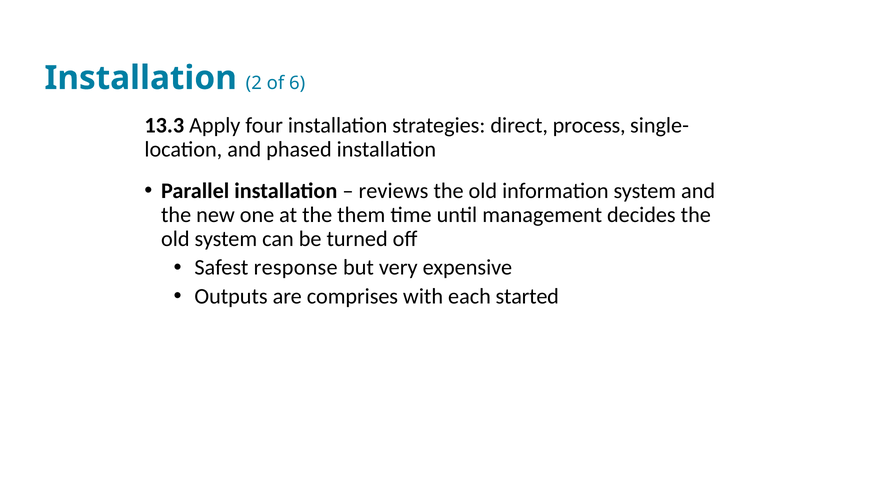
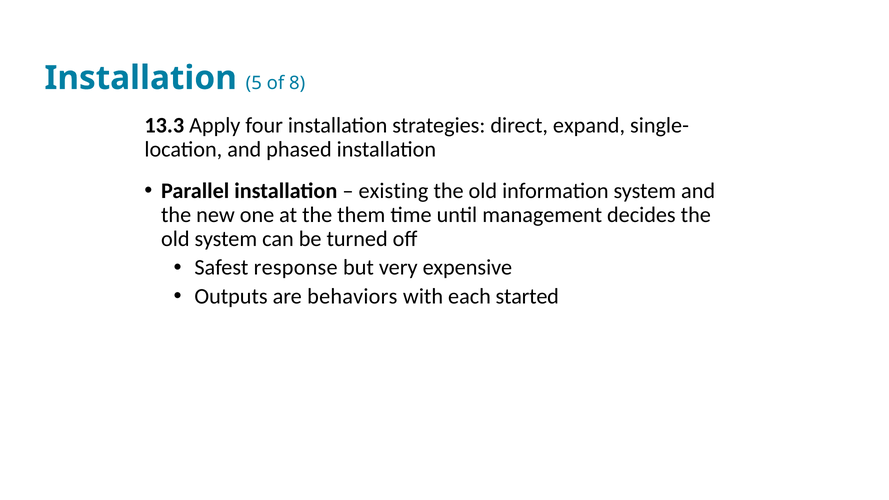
2: 2 -> 5 (254, 83)
6: 6 -> 8 (297, 83)
process: process -> expand (589, 125)
reviews: reviews -> existing (393, 191)
comprises: comprises -> behaviors (352, 296)
